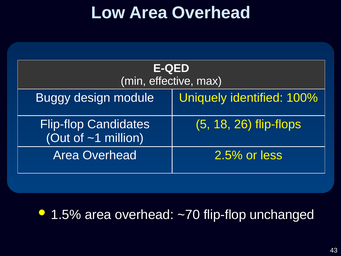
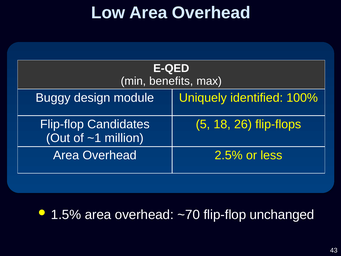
effective: effective -> benefits (171, 81)
